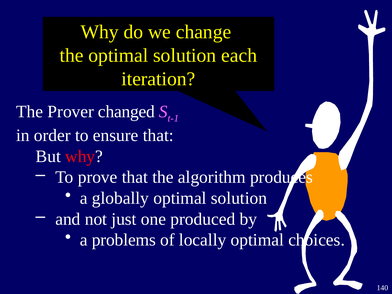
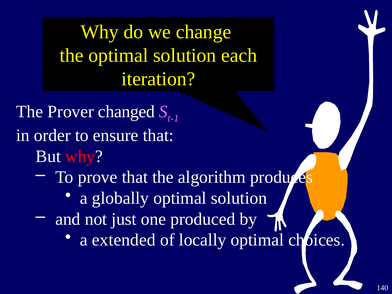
problems: problems -> extended (124, 240)
